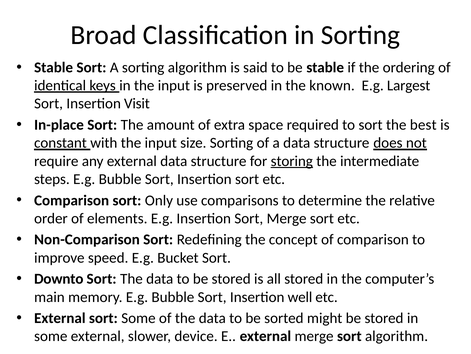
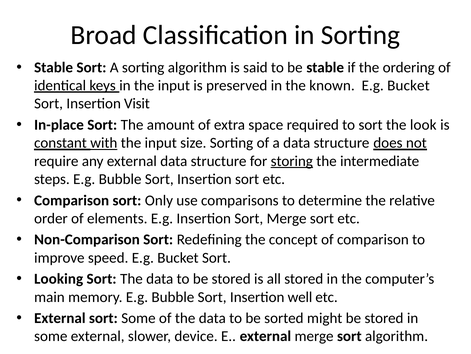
Largest: Largest -> Bucket (408, 85)
best: best -> look (423, 125)
with underline: none -> present (104, 143)
Downto: Downto -> Looking (59, 278)
